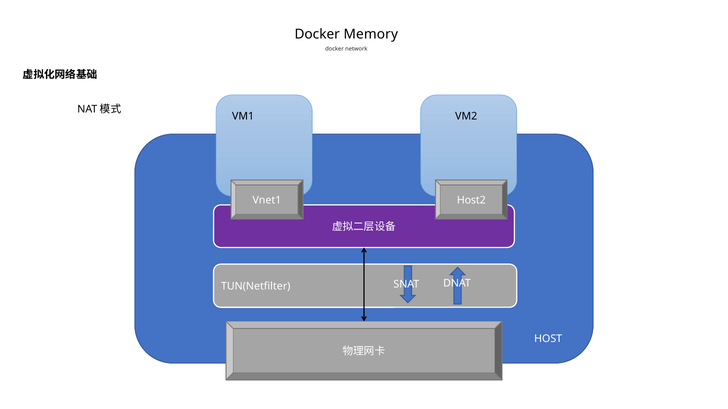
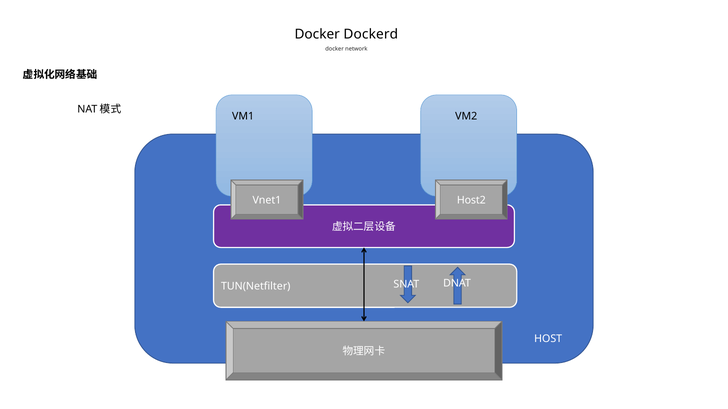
Memory: Memory -> Dockerd (371, 34)
